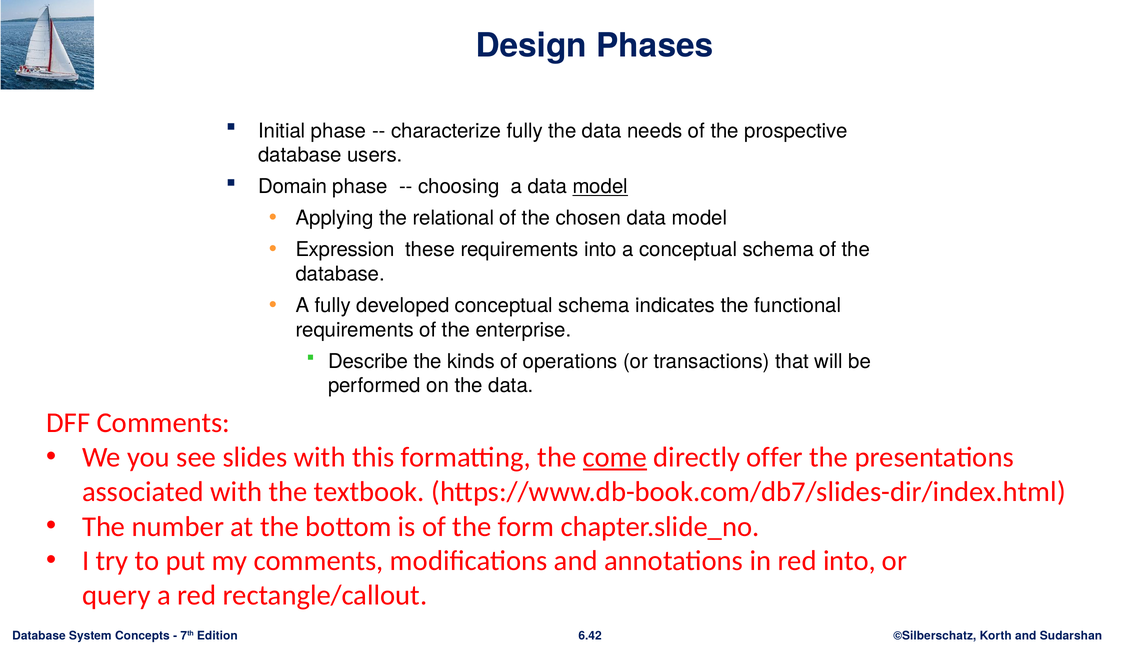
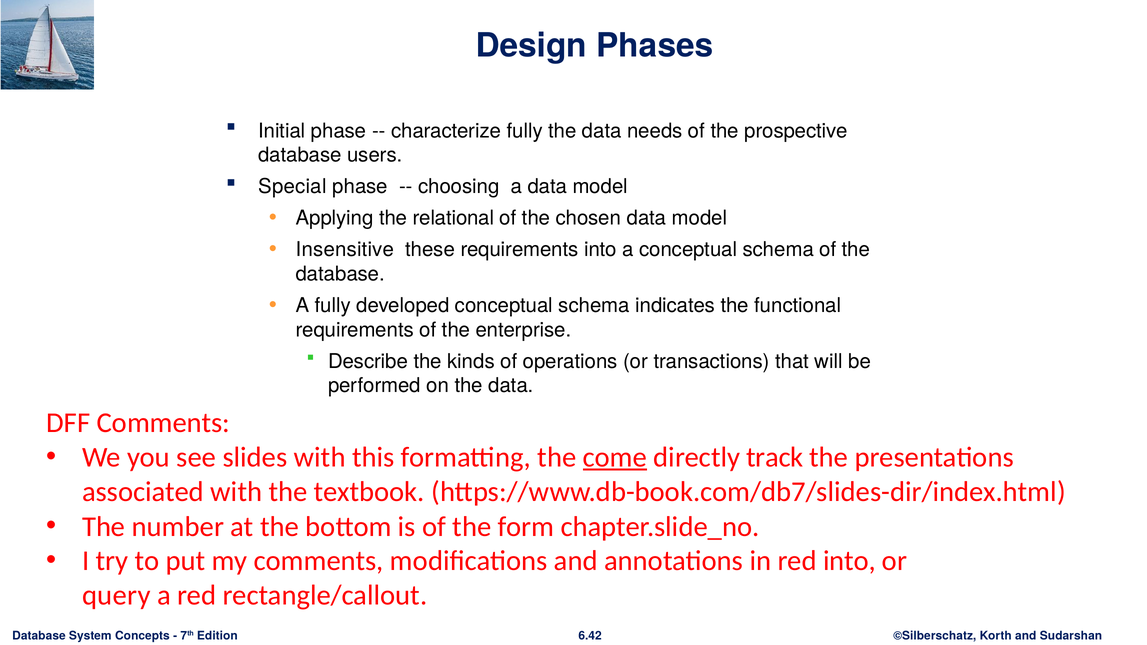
Domain: Domain -> Special (292, 187)
model underline: present -> none (600, 187)
Expression: Expression -> Insensitive (345, 250)
offer: offer -> track (775, 457)
